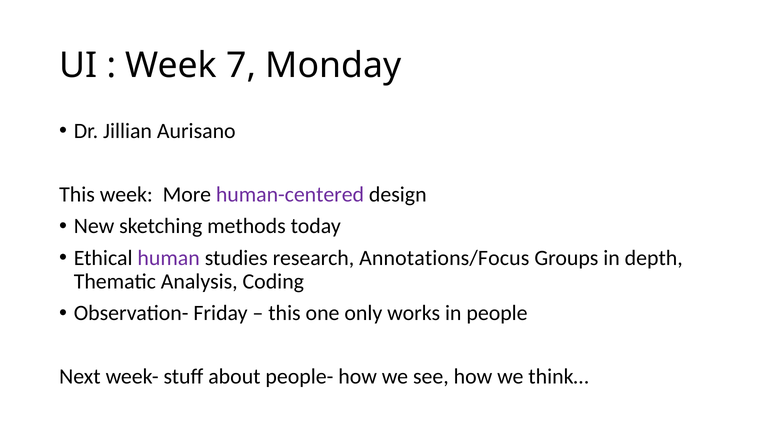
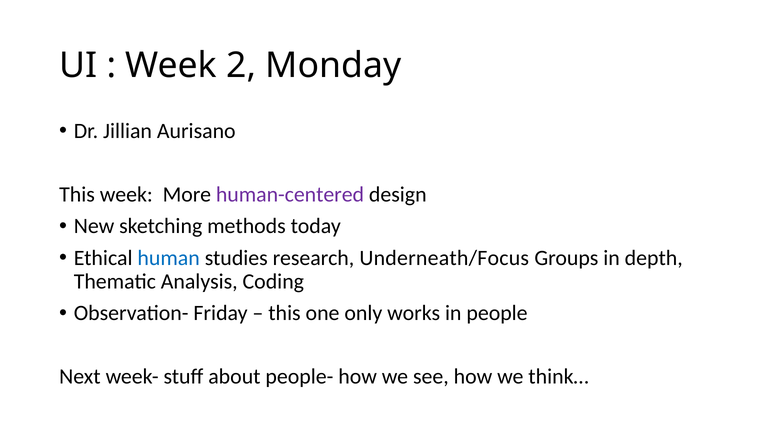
7: 7 -> 2 (241, 65)
human colour: purple -> blue (169, 258)
Annotations/Focus: Annotations/Focus -> Underneath/Focus (444, 258)
